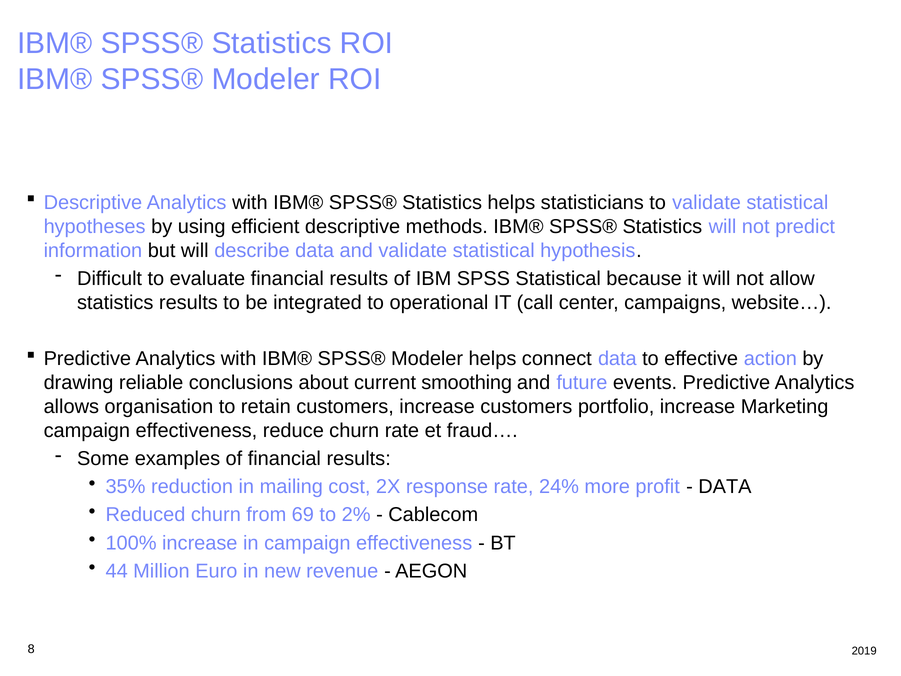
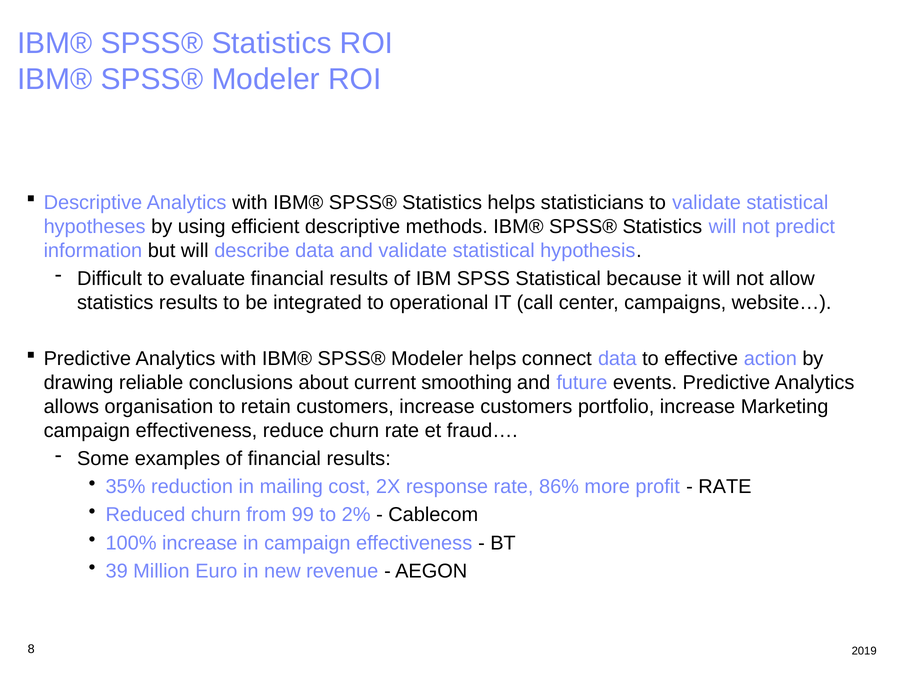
24%: 24% -> 86% (559, 487)
DATA: DATA -> RATE (725, 487)
69: 69 -> 99 (303, 515)
44: 44 -> 39 (117, 571)
